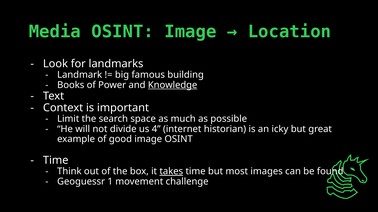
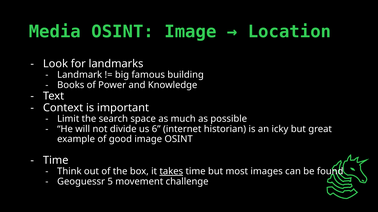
Knowledge underline: present -> none (173, 85)
4: 4 -> 6 (156, 129)
1: 1 -> 5 (110, 182)
